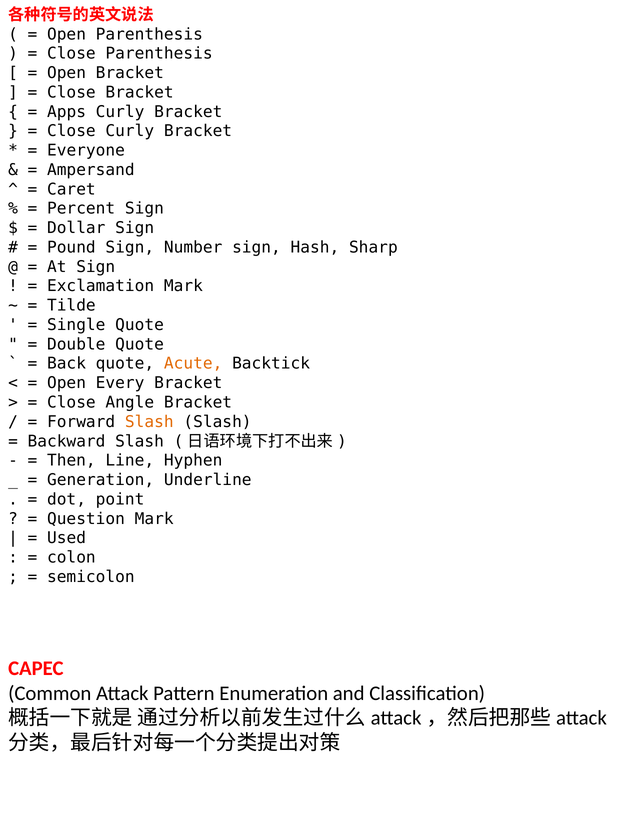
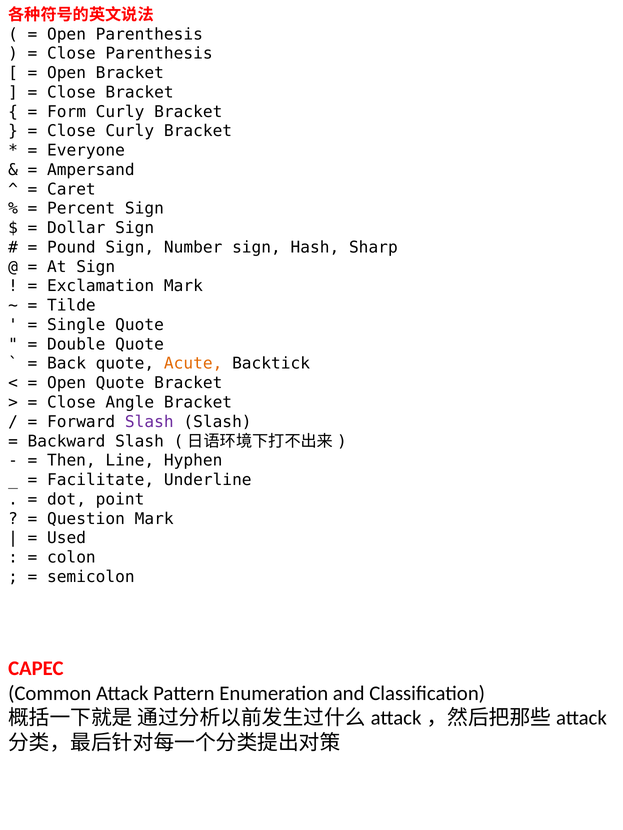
Apps: Apps -> Form (67, 112)
Open Every: Every -> Quote (120, 383)
Slash colour: orange -> purple (149, 422)
Generation: Generation -> Facilitate (101, 480)
